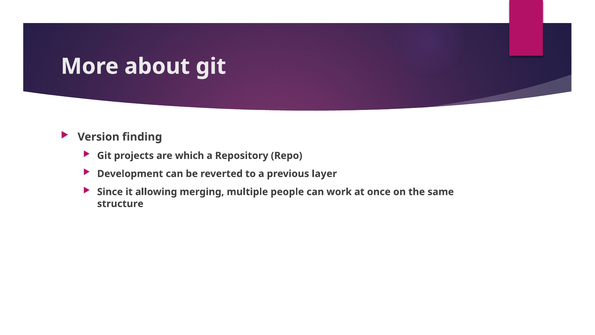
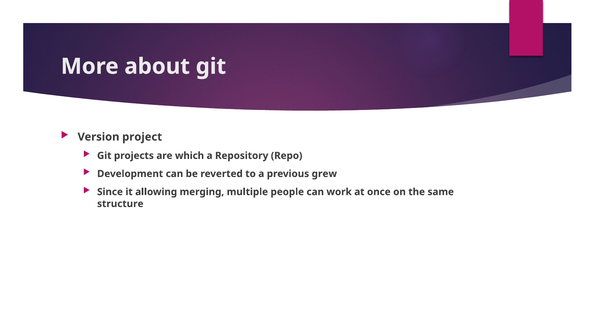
finding: finding -> project (142, 137)
layer: layer -> grew (324, 174)
